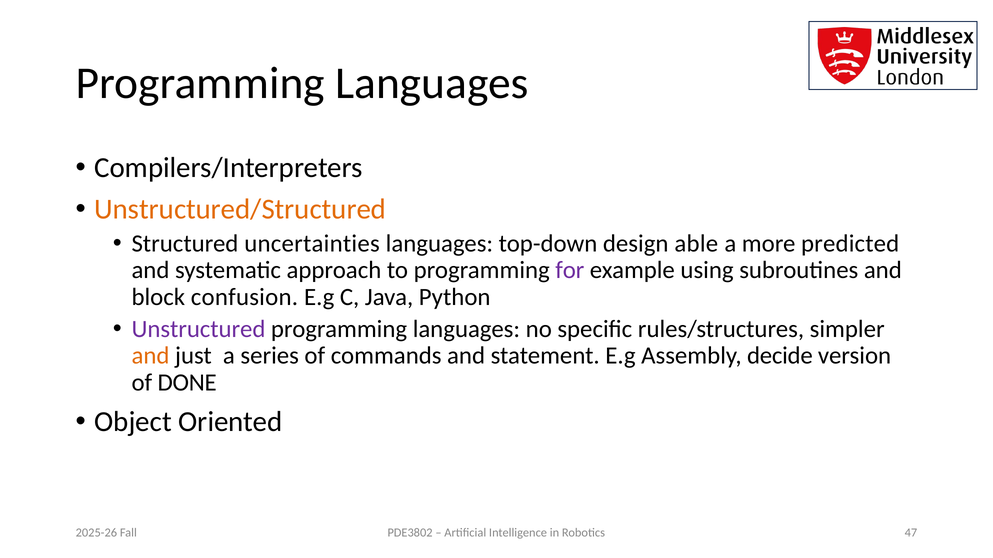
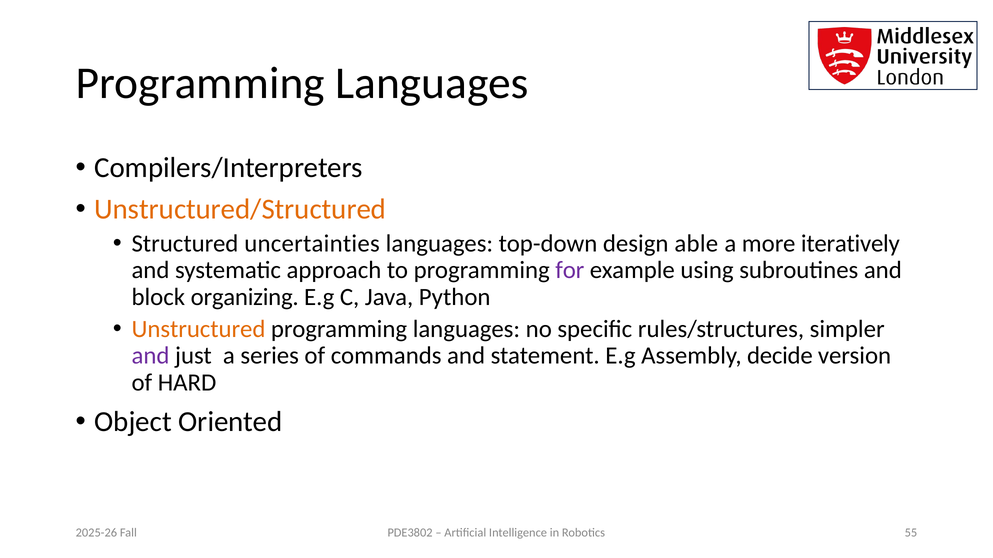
predicted: predicted -> iteratively (850, 244)
confusion: confusion -> organizing (245, 297)
Unstructured colour: purple -> orange (198, 329)
and colour: orange -> purple (151, 356)
DONE: DONE -> HARD (187, 383)
47: 47 -> 55 (911, 533)
